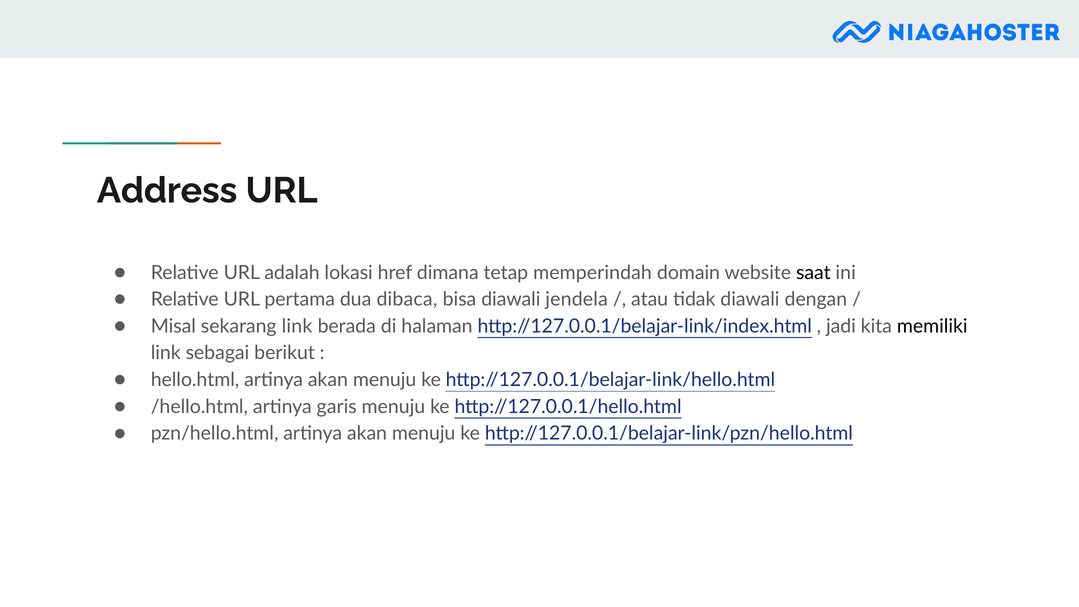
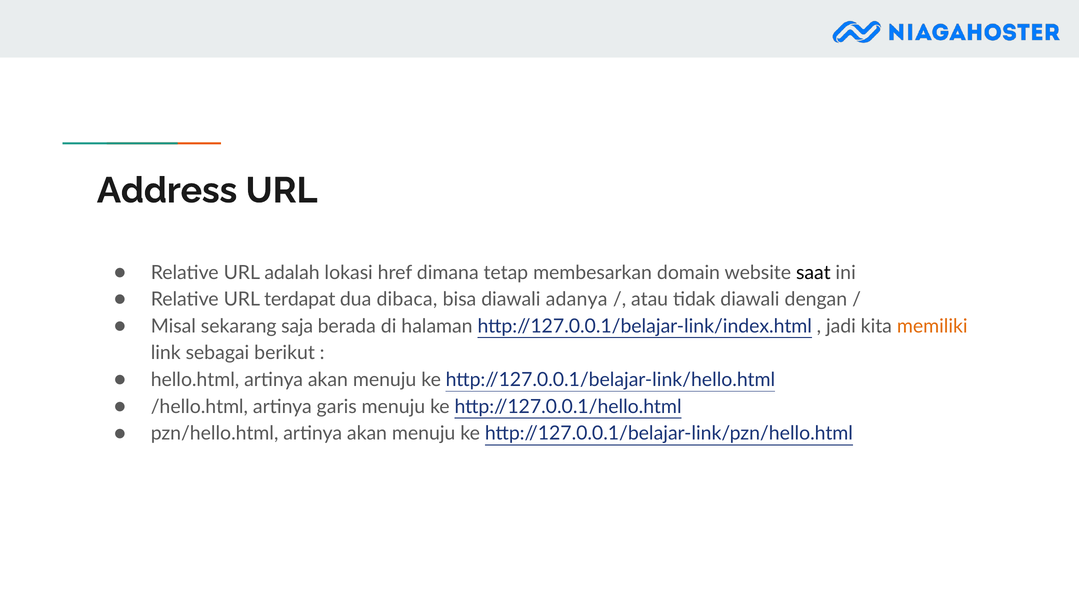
memperindah: memperindah -> membesarkan (593, 273)
pertama: pertama -> terdapat (300, 299)
jendela: jendela -> adanya (577, 299)
sekarang link: link -> saja (297, 326)
memiliki colour: black -> orange (932, 326)
